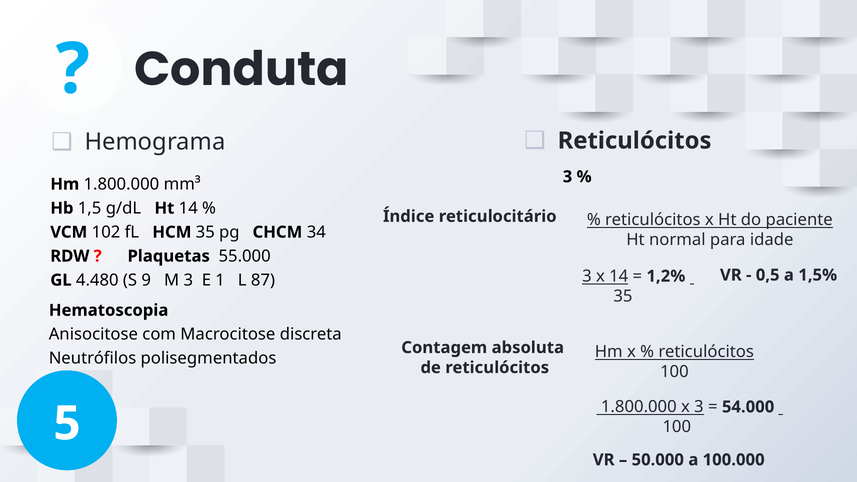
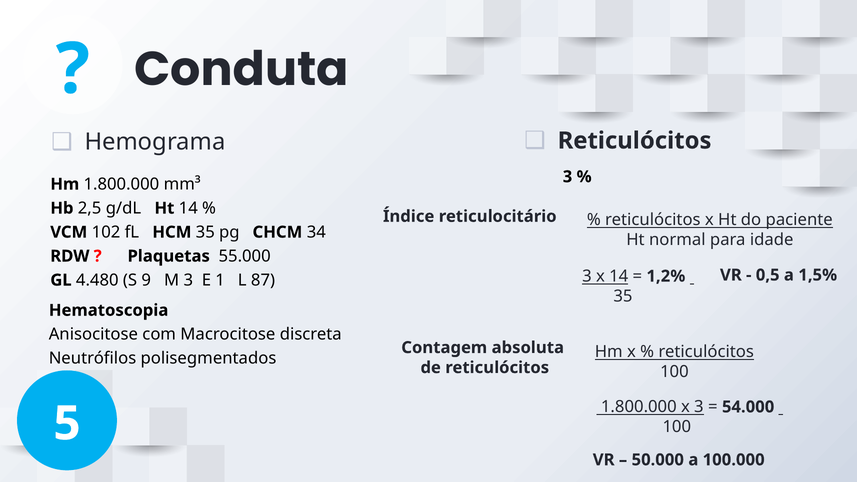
1,5: 1,5 -> 2,5 (90, 208)
